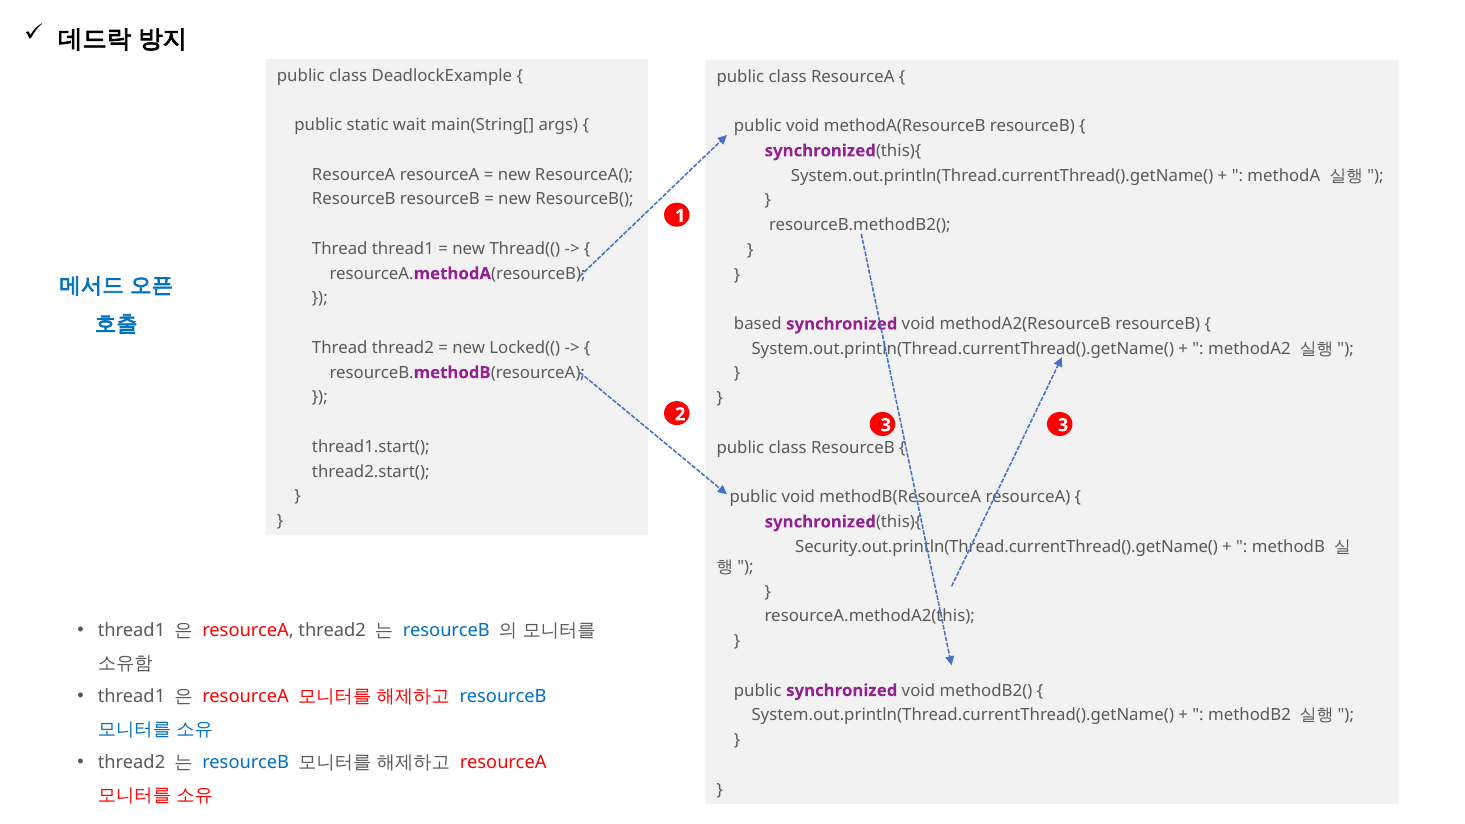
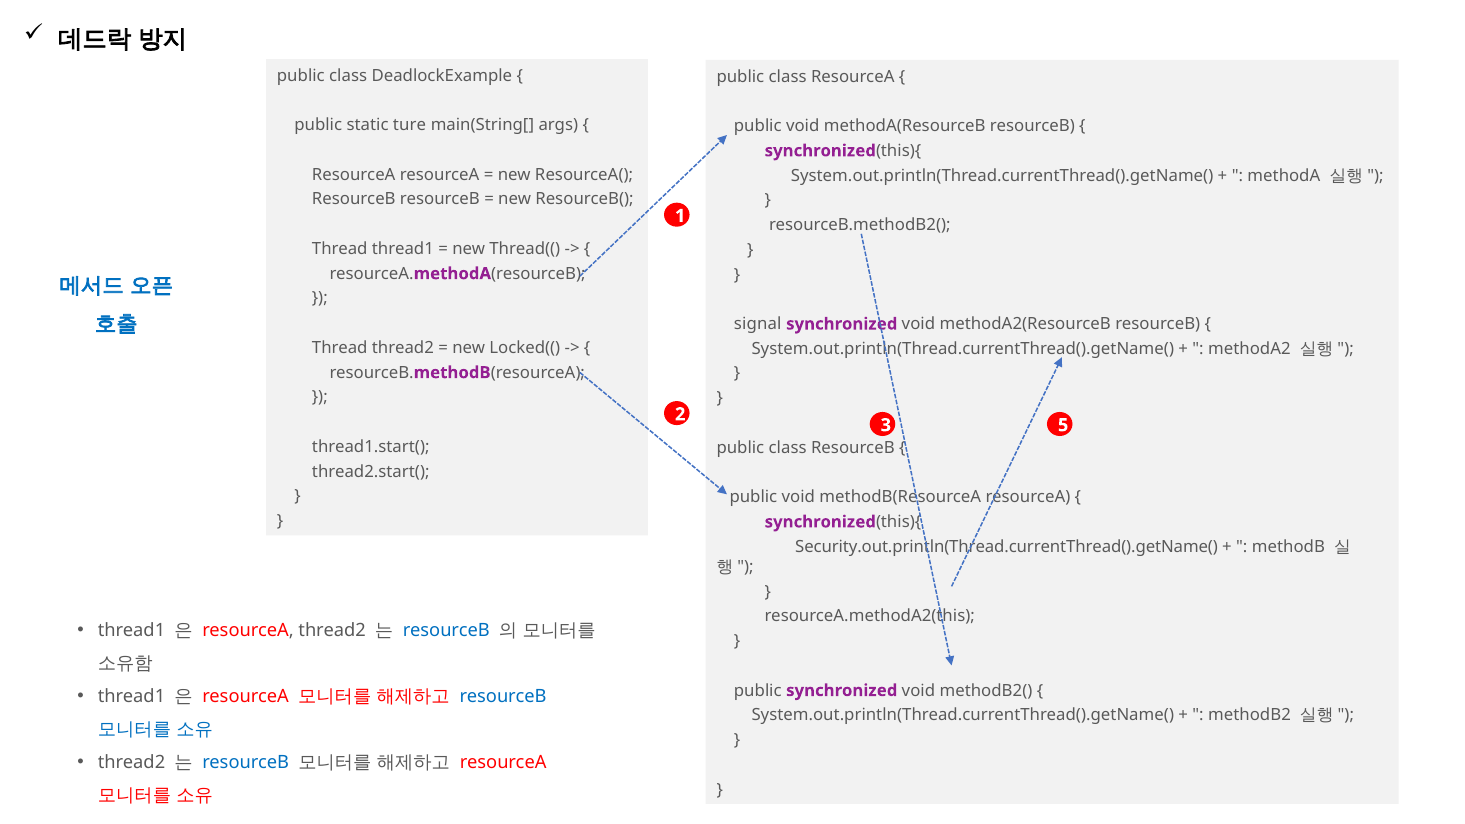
wait: wait -> ture (410, 125)
based: based -> signal (758, 324)
3 3: 3 -> 5 (1063, 425)
